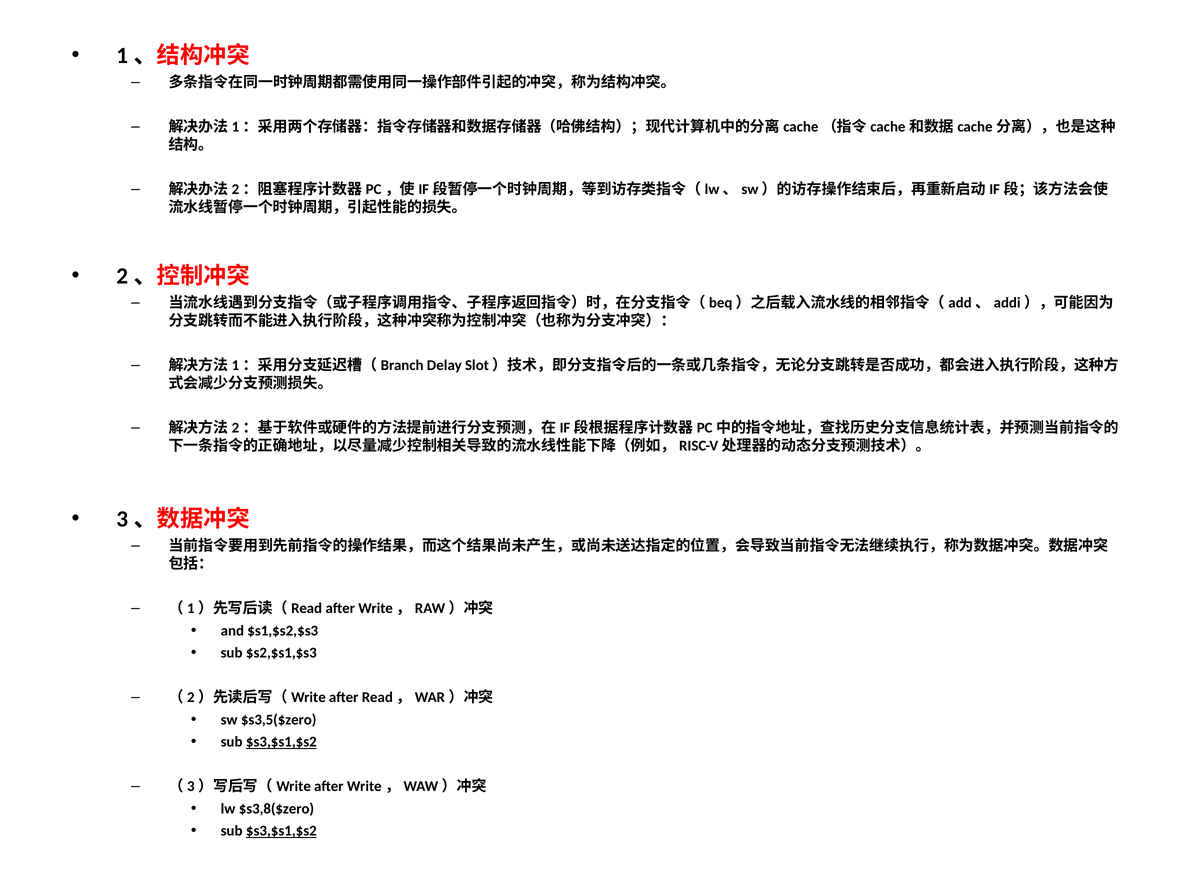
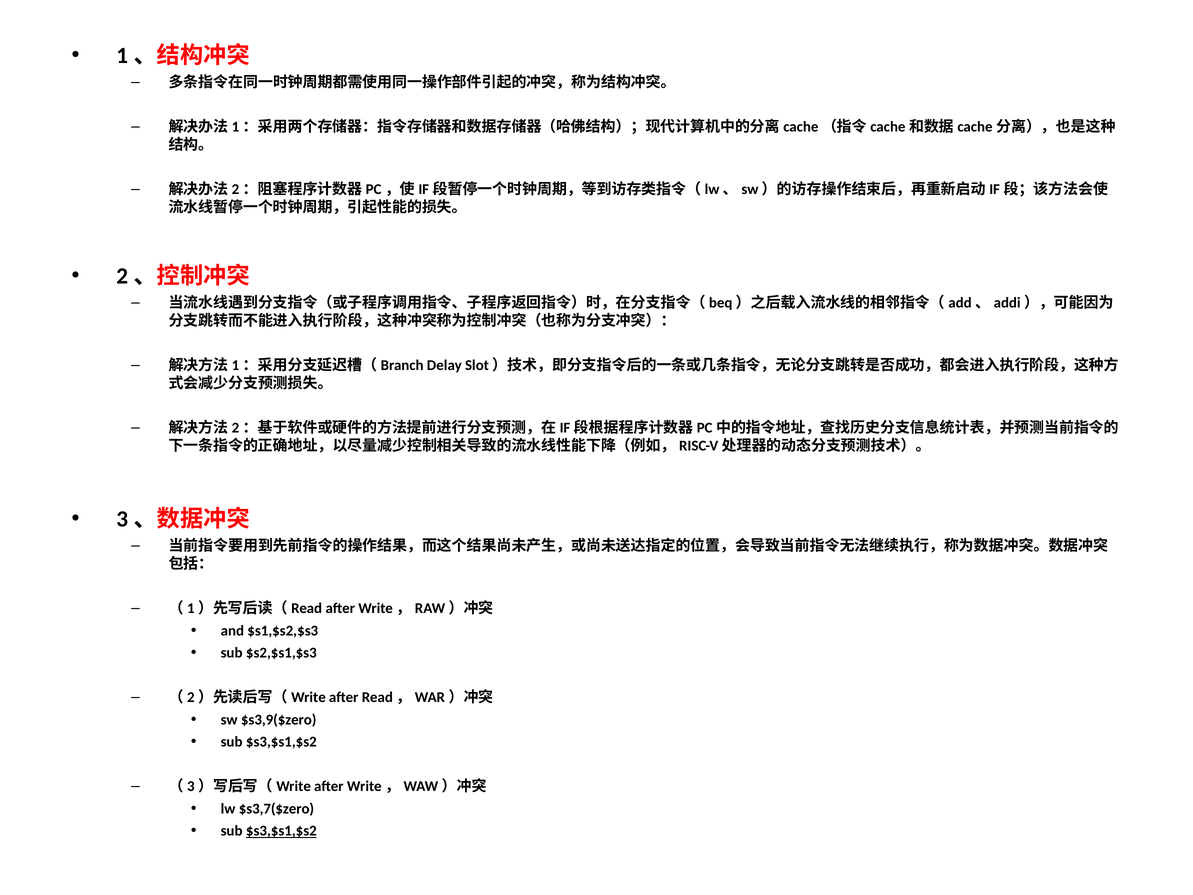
$s3,5($zero: $s3,5($zero -> $s3,9($zero (279, 720)
$s3,$s1,$s2 underline: present -> none (281, 742)
$s3,8($zero: $s3,8($zero -> $s3,7($zero (276, 809)
